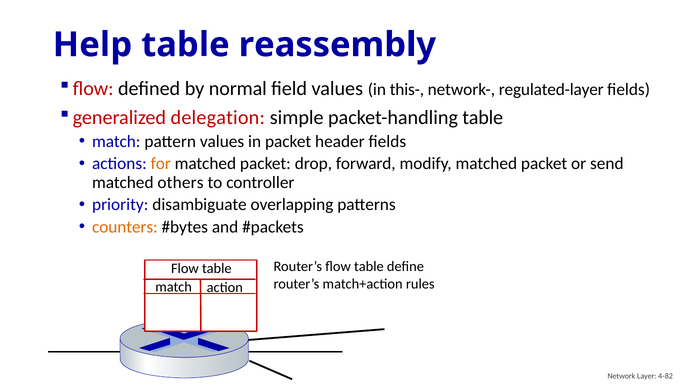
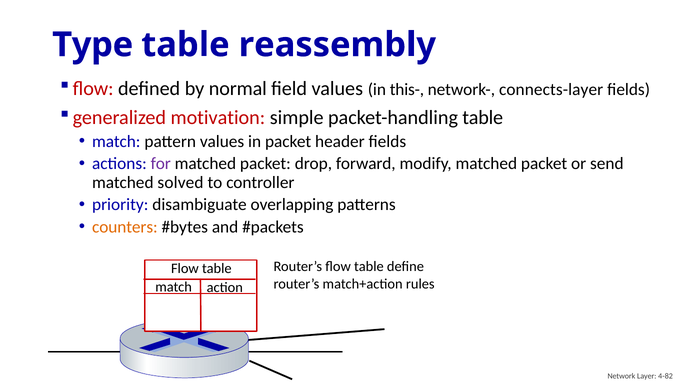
Help: Help -> Type (93, 45)
regulated-layer: regulated-layer -> connects-layer (551, 89)
delegation: delegation -> motivation (218, 117)
for colour: orange -> purple (161, 164)
others: others -> solved (181, 182)
